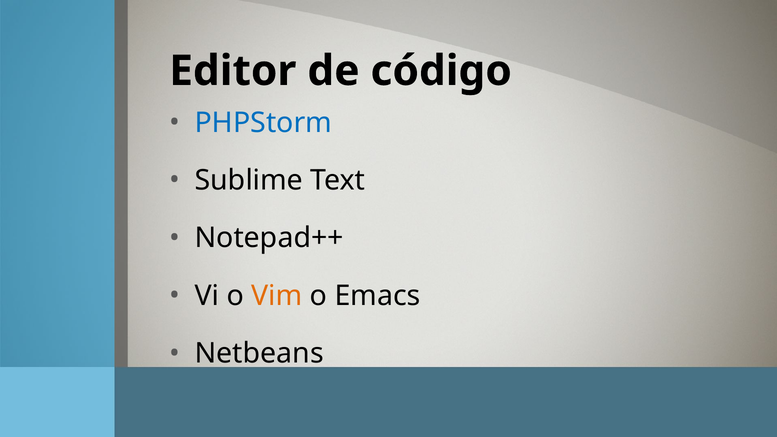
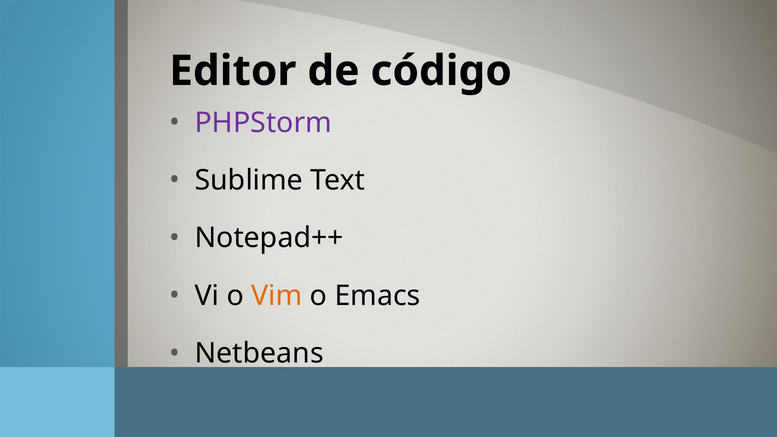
PHPStorm colour: blue -> purple (263, 123)
